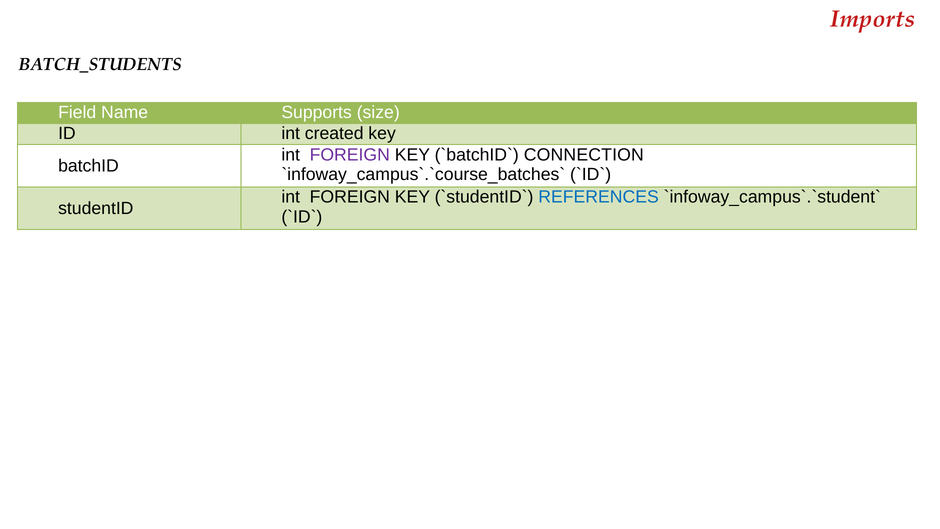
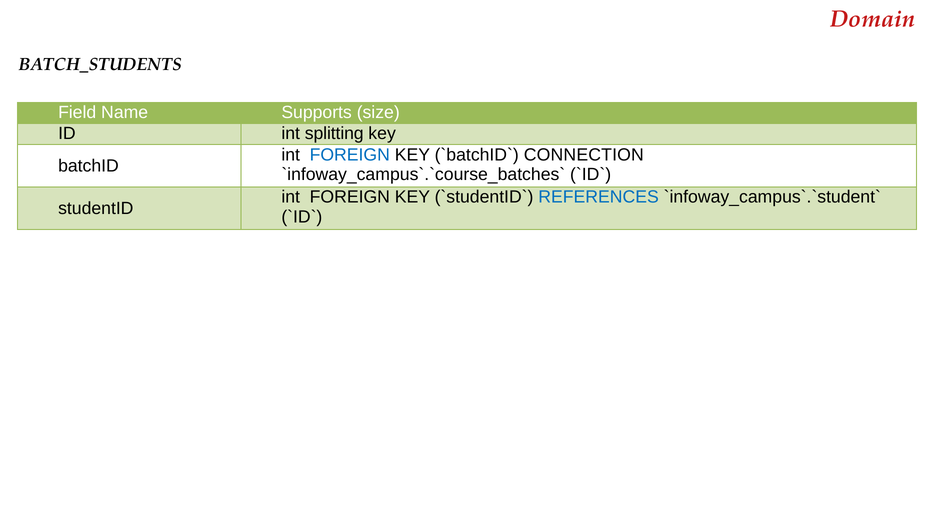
Imports: Imports -> Domain (873, 19)
created: created -> splitting (334, 134)
FOREIGN colour: purple -> blue (350, 155)
